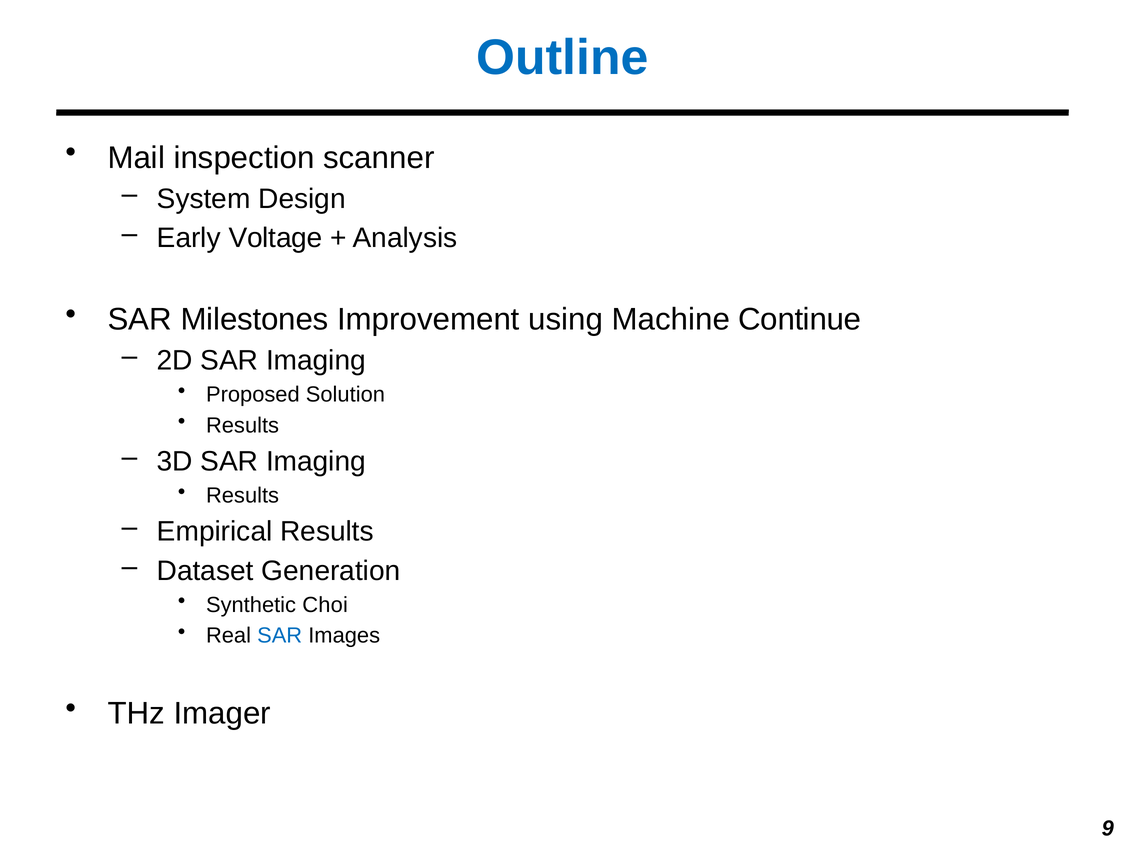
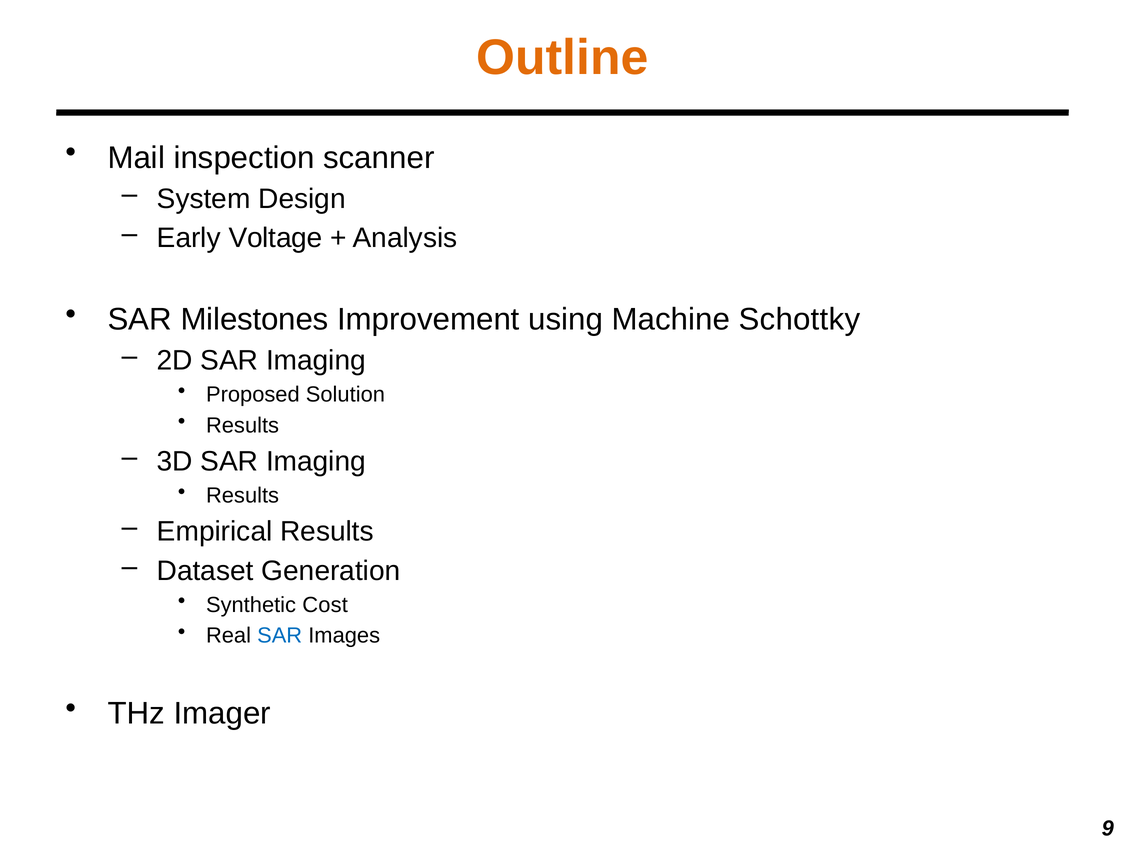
Outline colour: blue -> orange (562, 58)
Continue: Continue -> Schottky (799, 320)
Choi: Choi -> Cost (325, 605)
